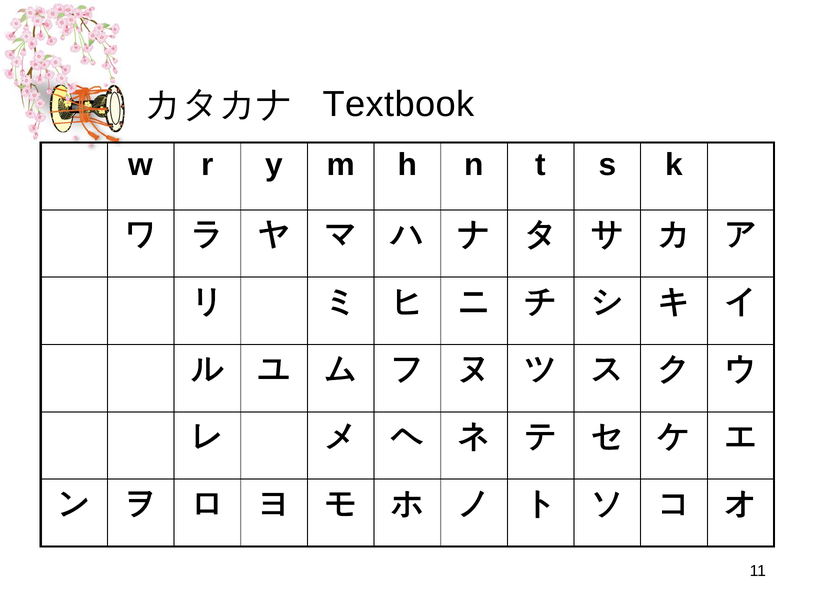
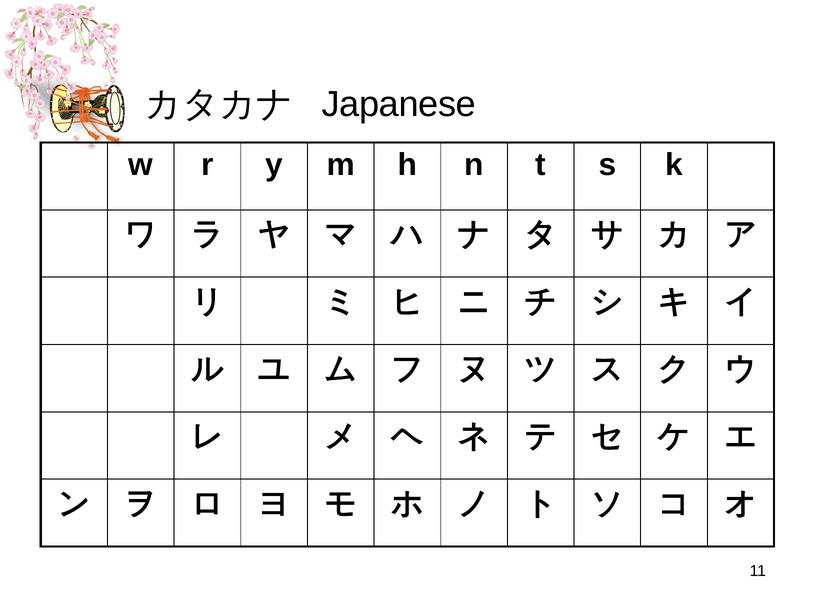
Textbook: Textbook -> Japanese (399, 104)
